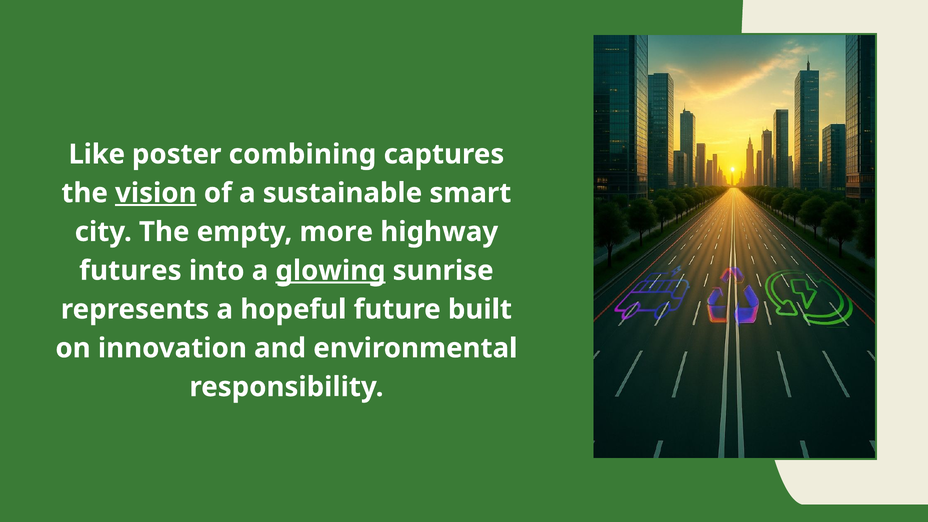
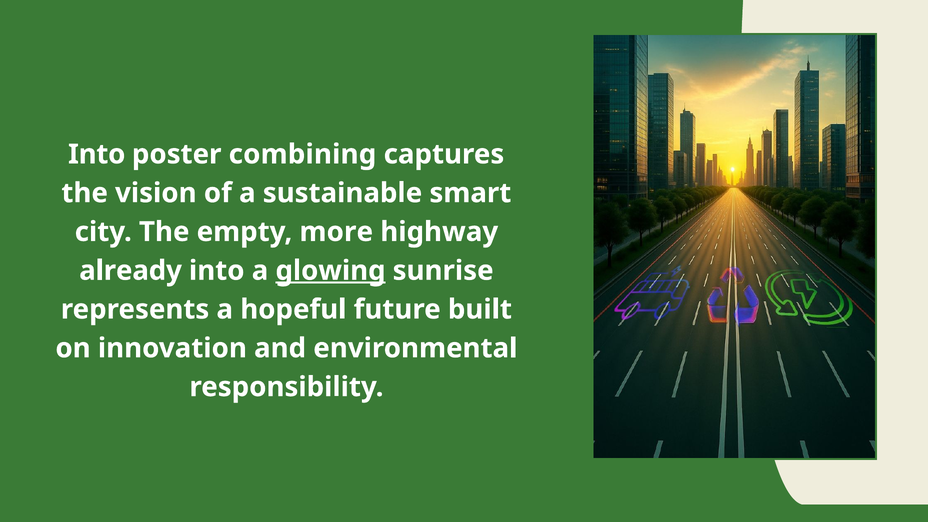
Like: Like -> Into (97, 154)
vision underline: present -> none (156, 193)
futures: futures -> already (131, 271)
